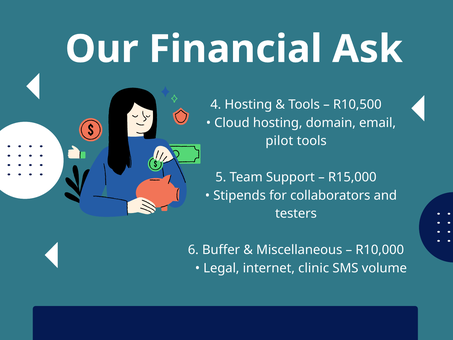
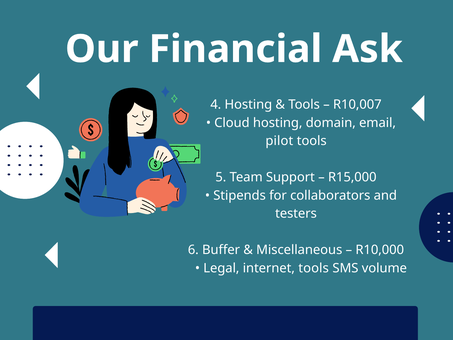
R10,500: R10,500 -> R10,007 (357, 105)
internet clinic: clinic -> tools (314, 268)
